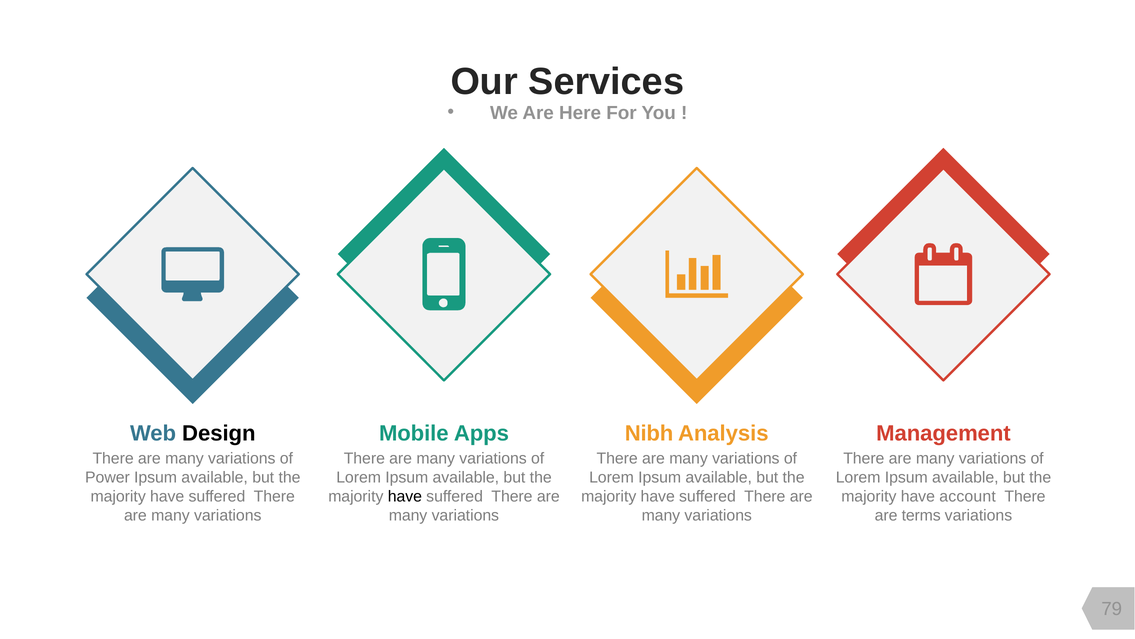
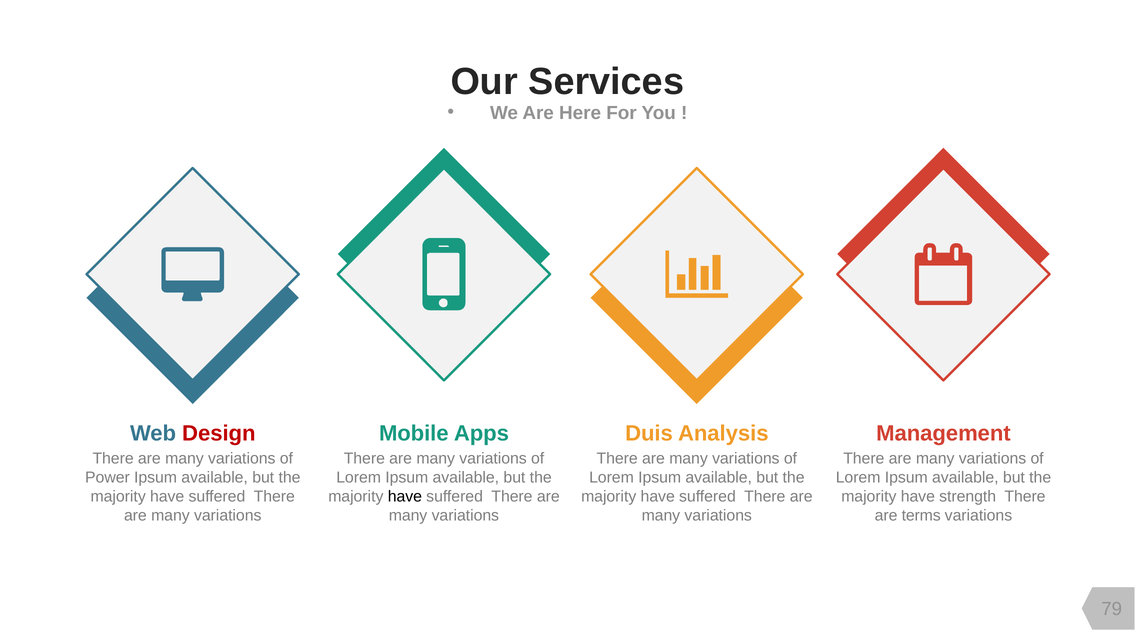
Design colour: black -> red (219, 433)
Nibh: Nibh -> Duis (649, 433)
account: account -> strength (968, 496)
